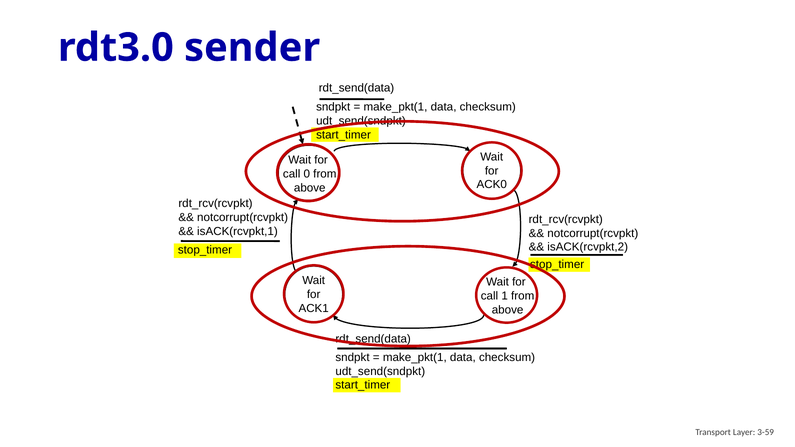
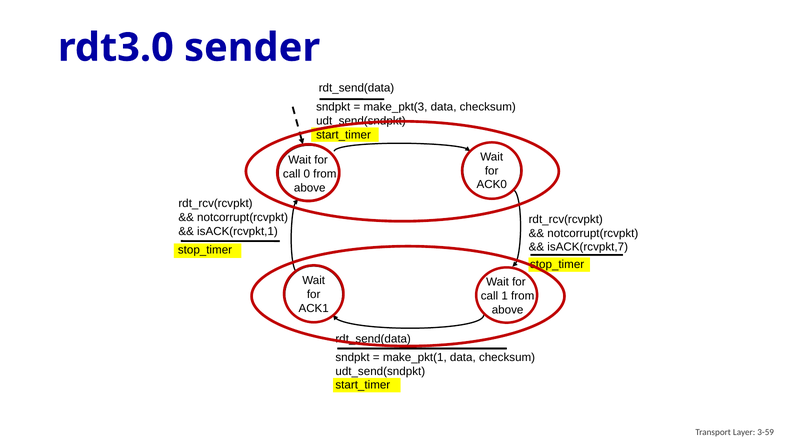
make_pkt(1: make_pkt(1 -> make_pkt(3 (395, 107)
isACK(rcvpkt,2: isACK(rcvpkt,2 -> isACK(rcvpkt,7 (588, 247)
